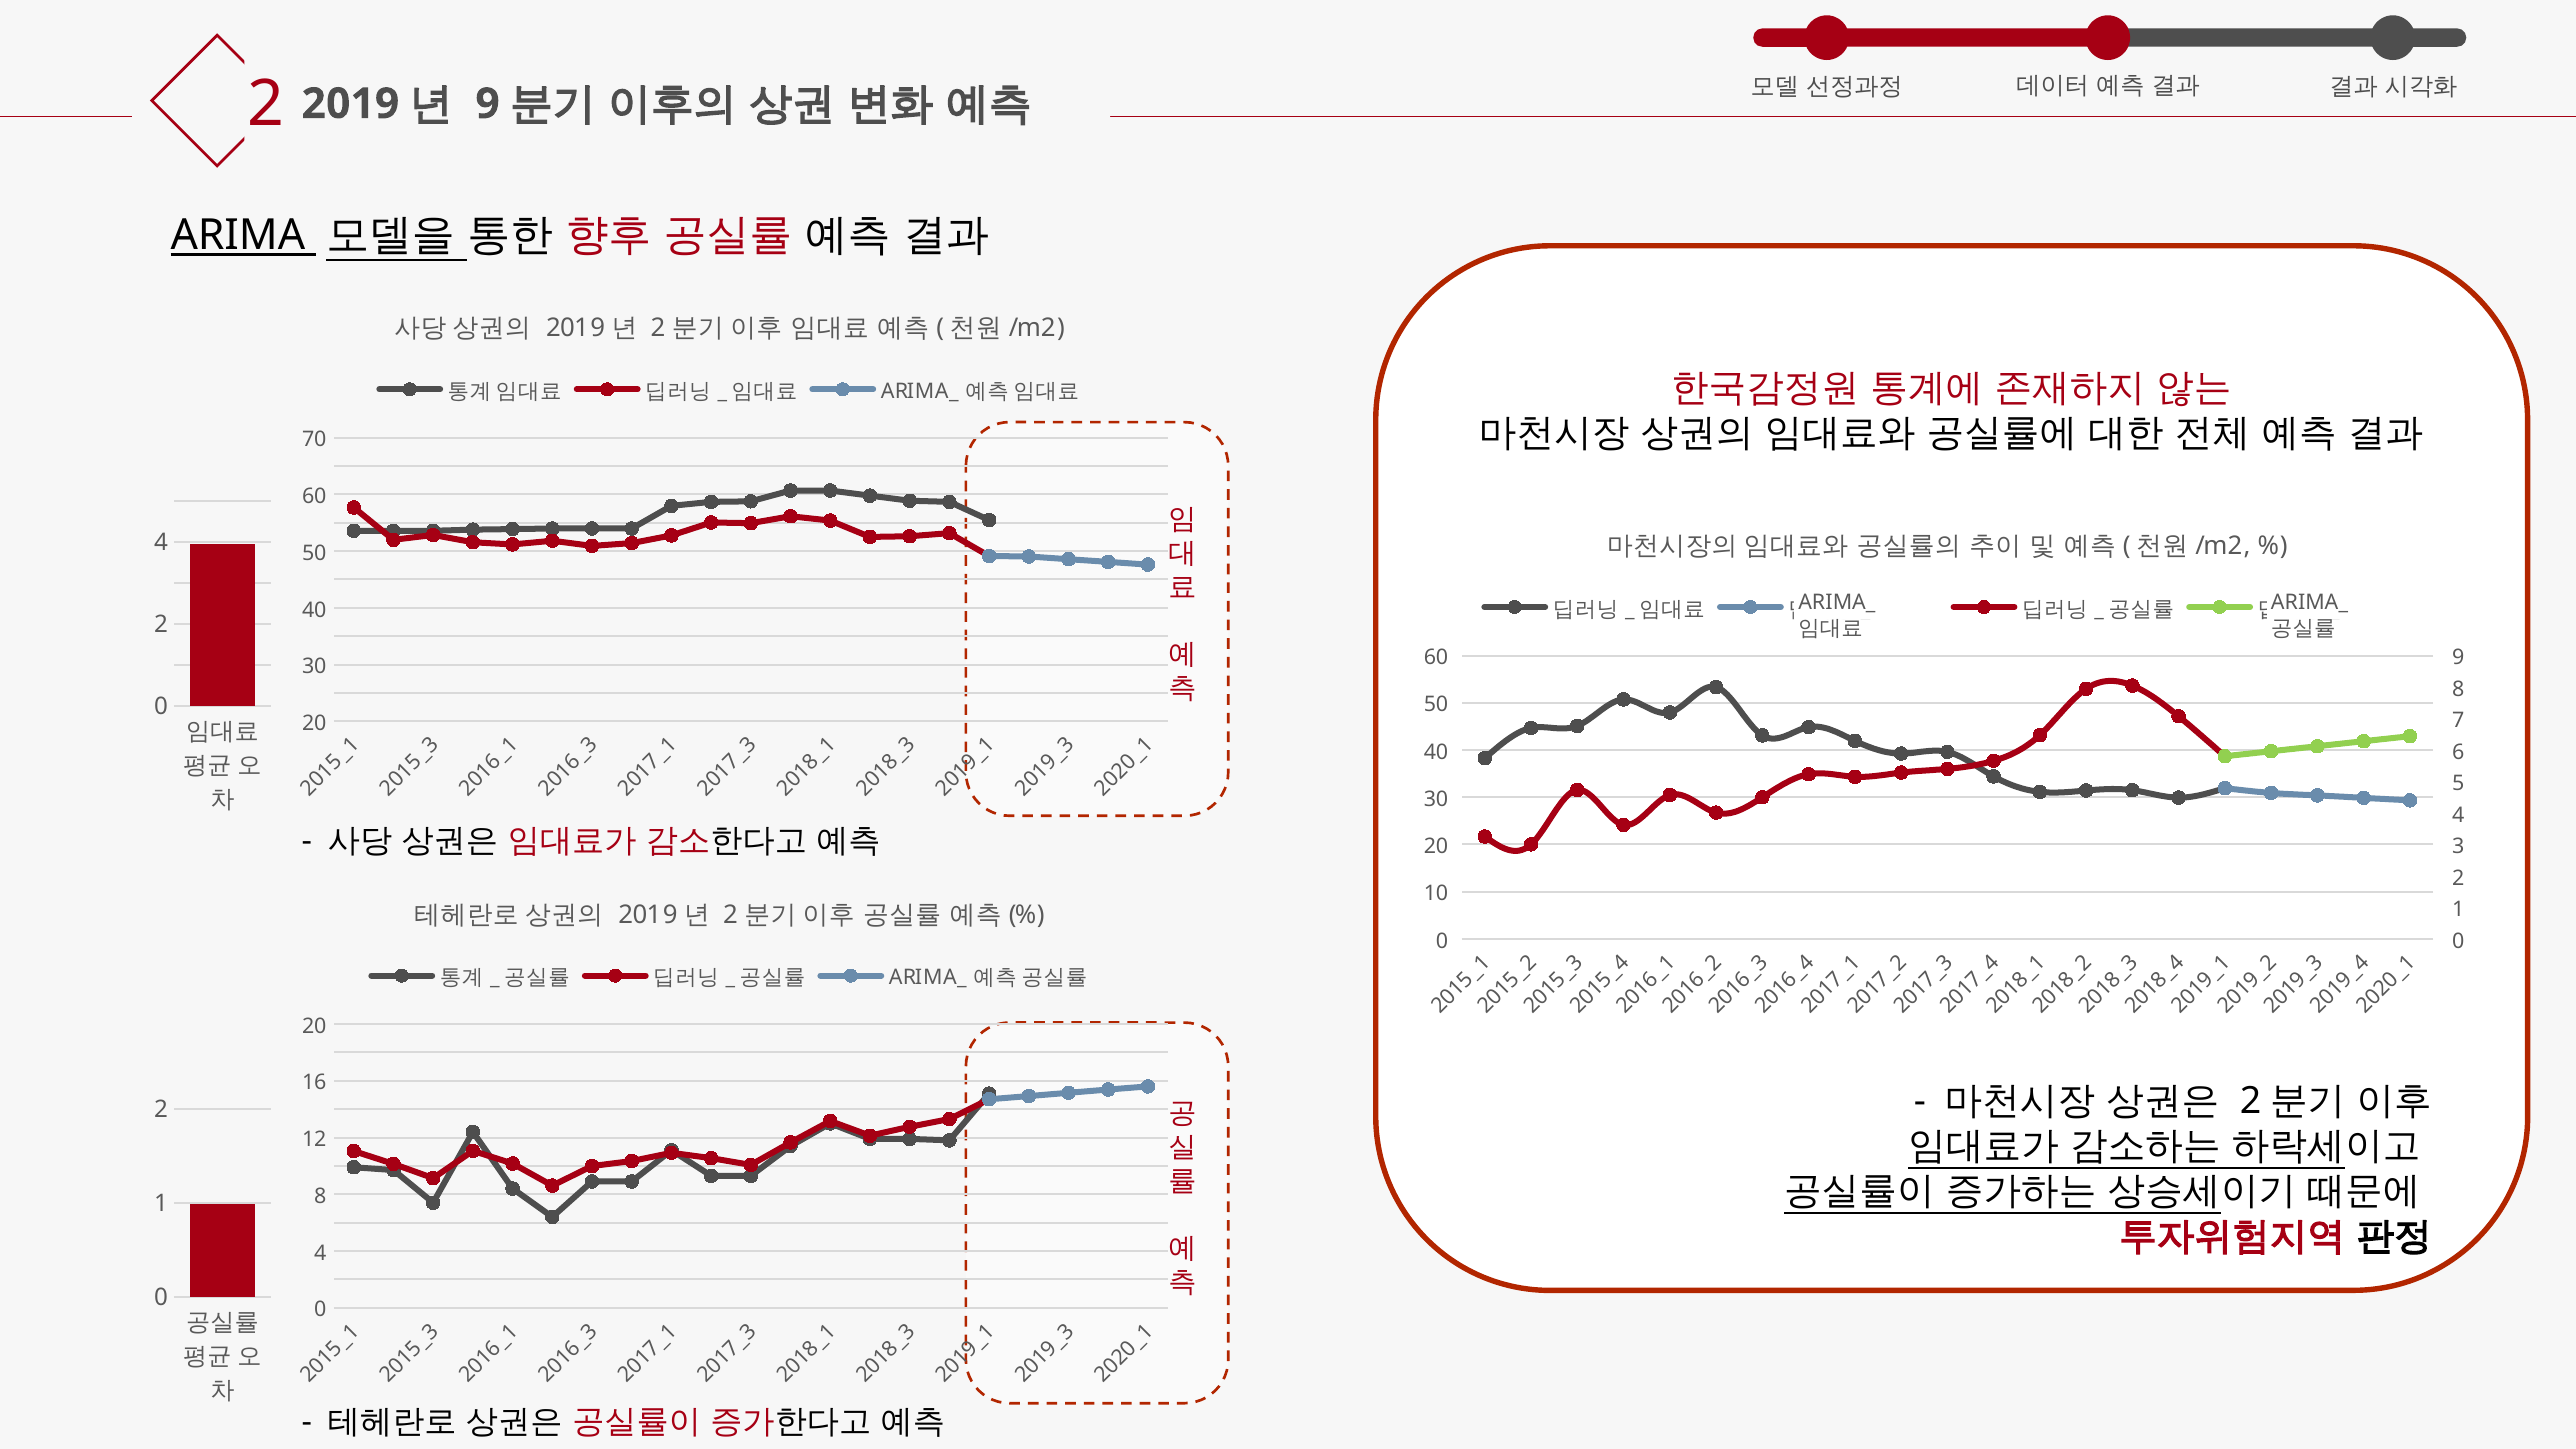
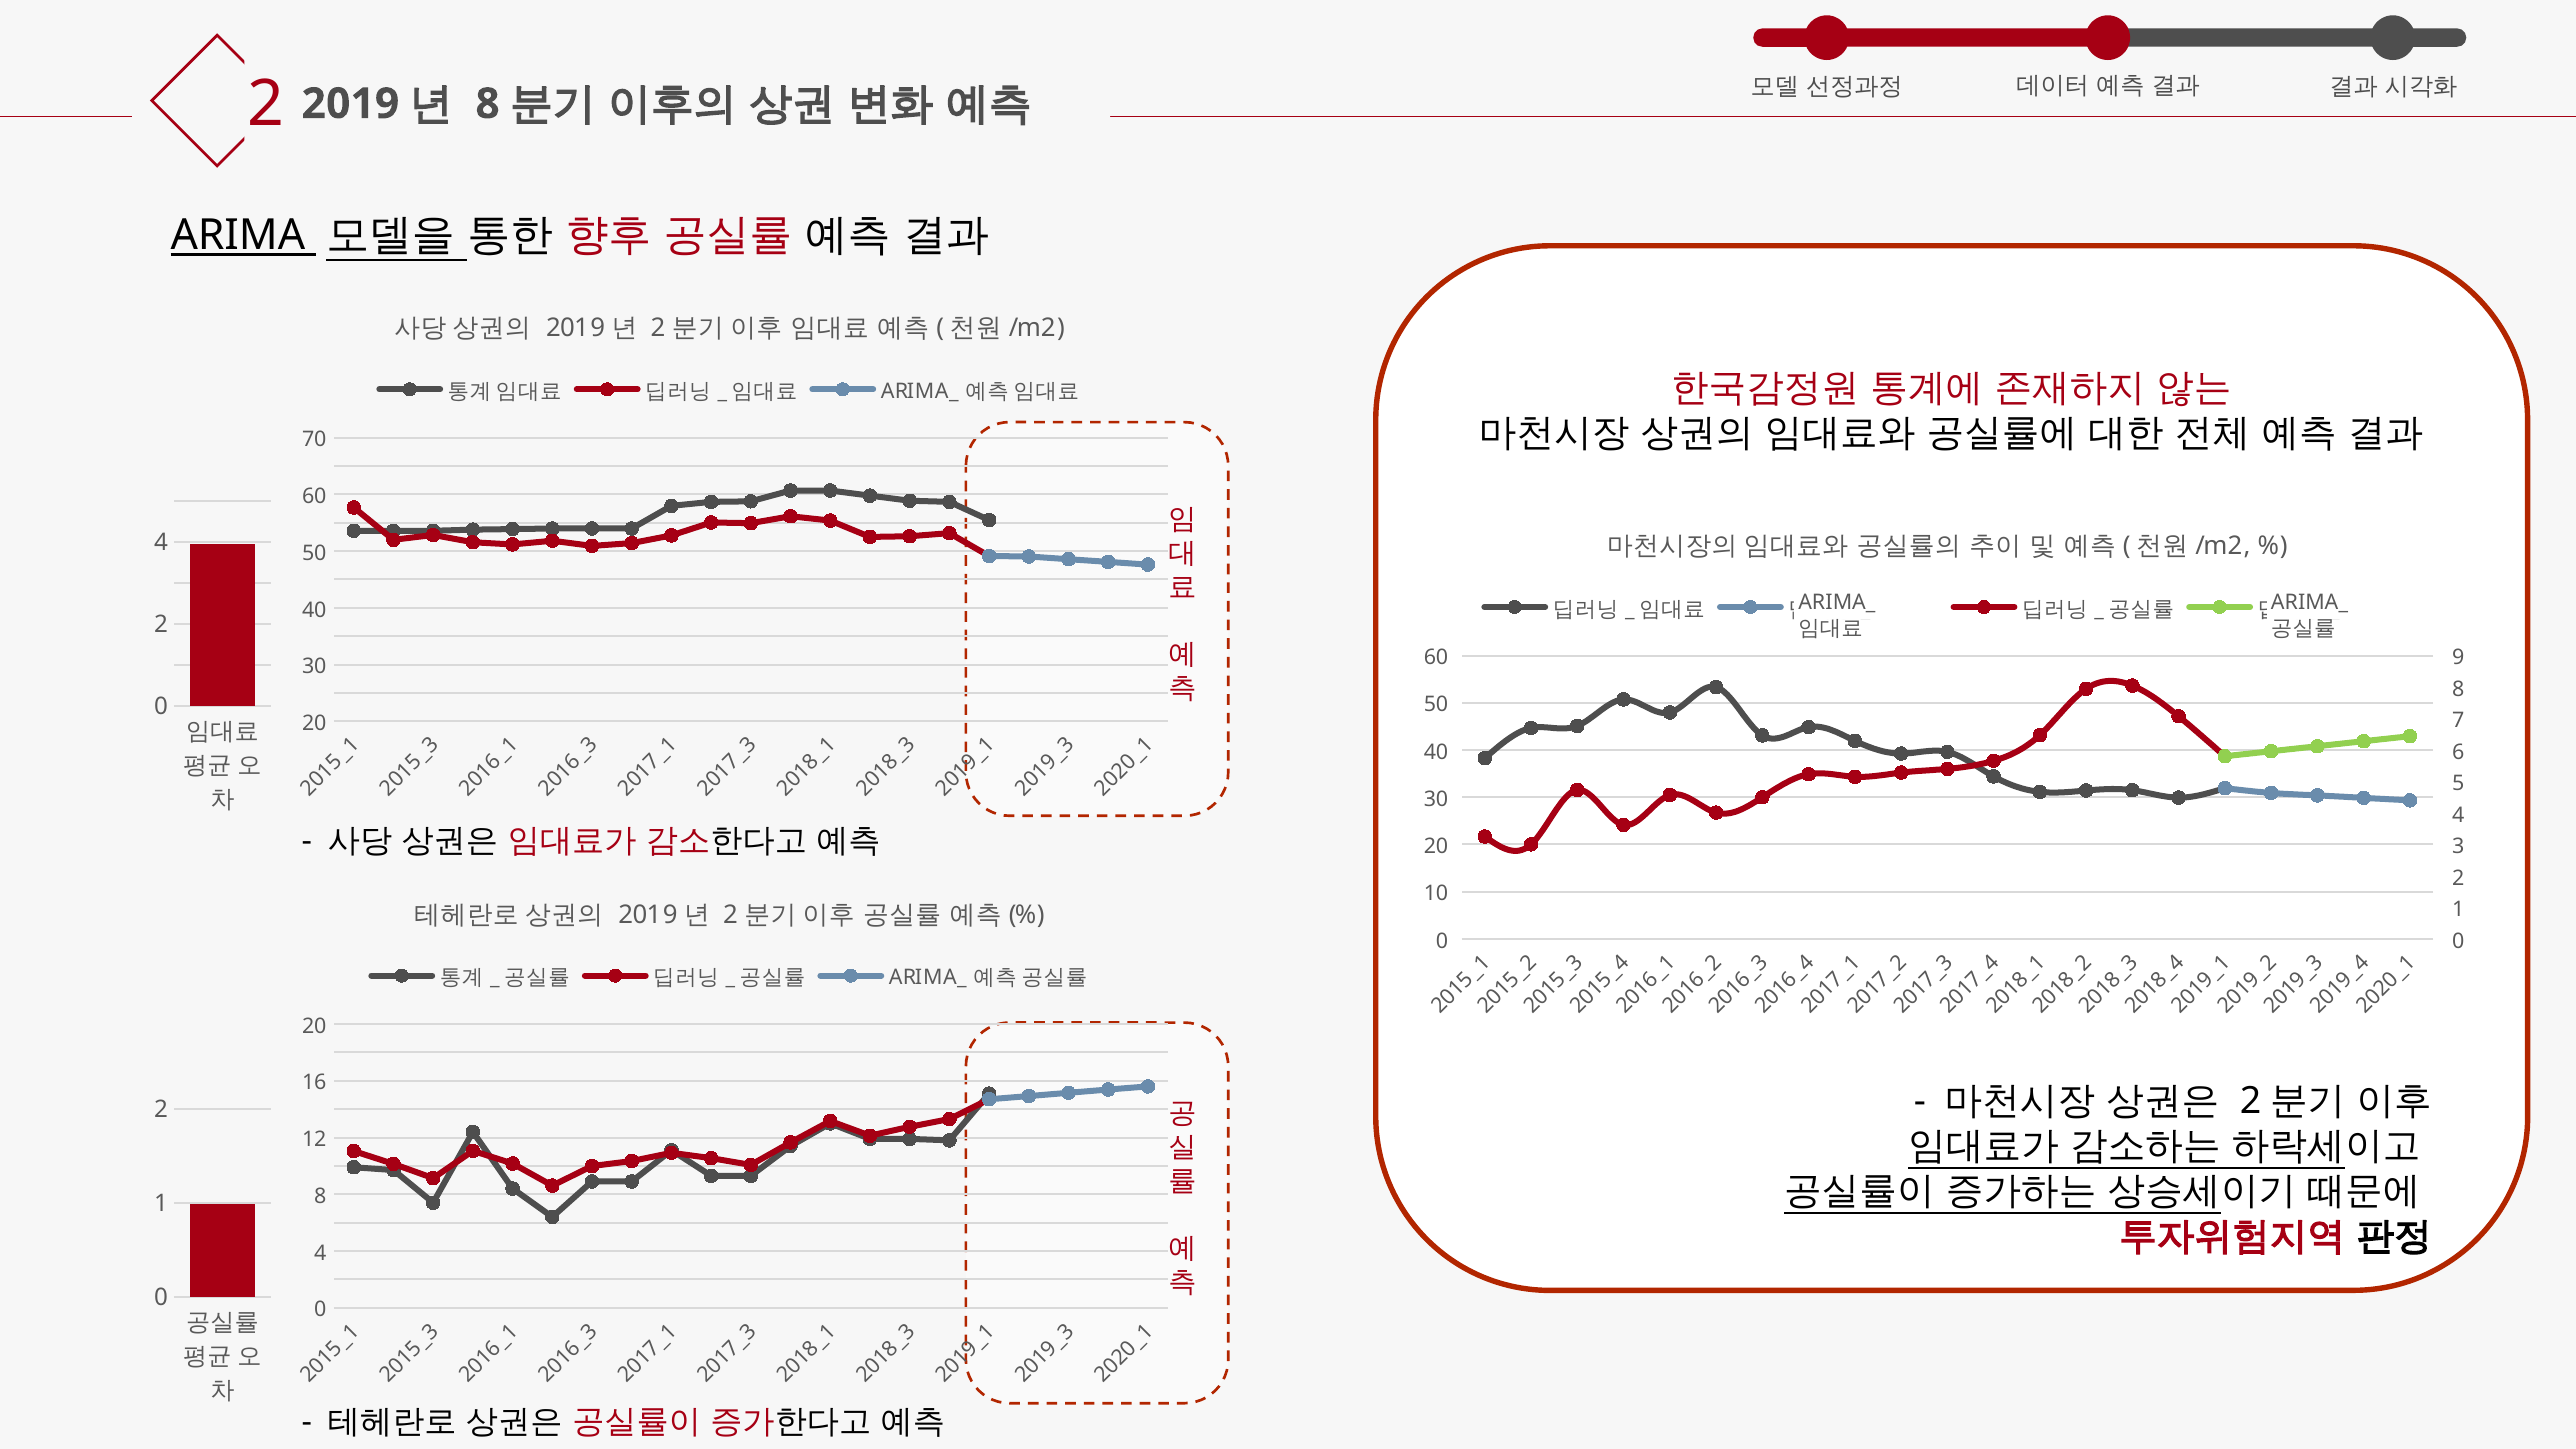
9: 9 -> 8 (488, 104)
